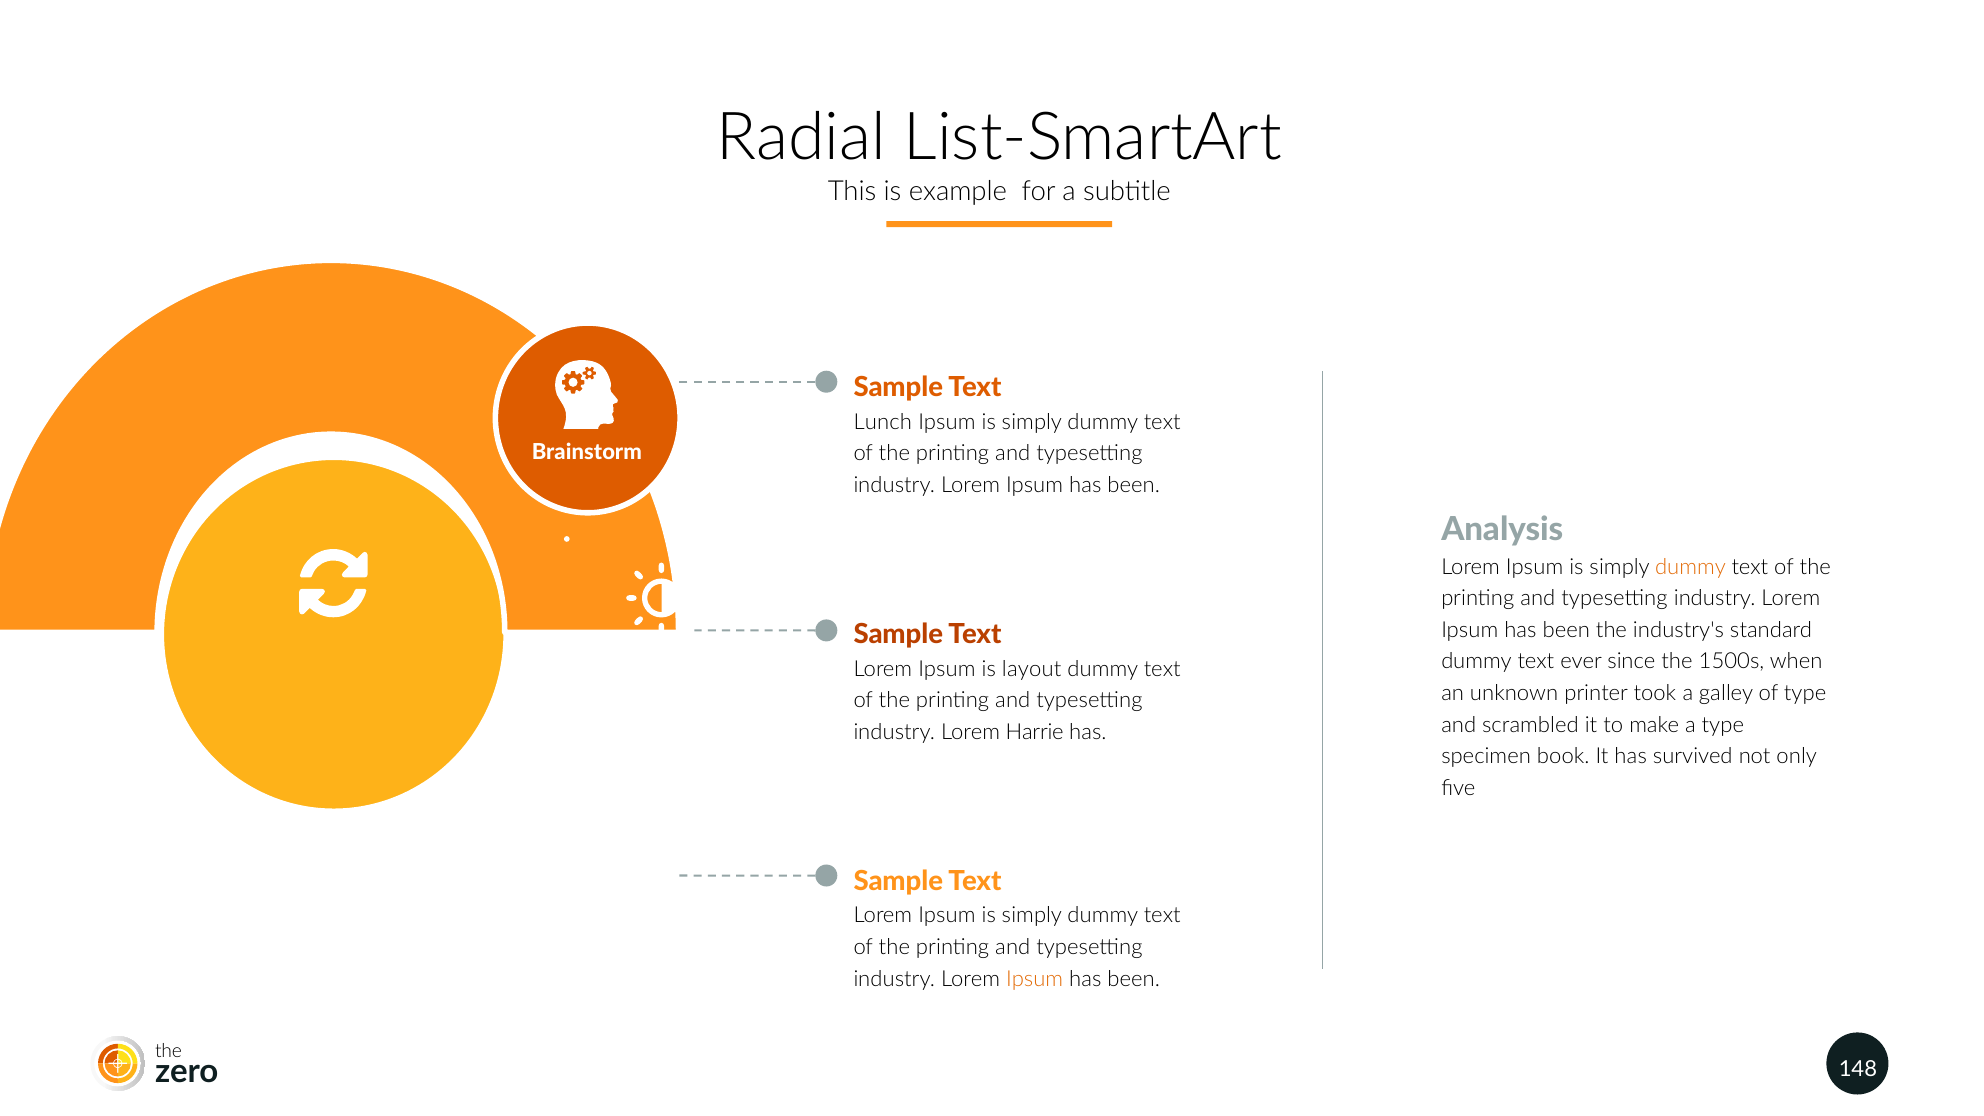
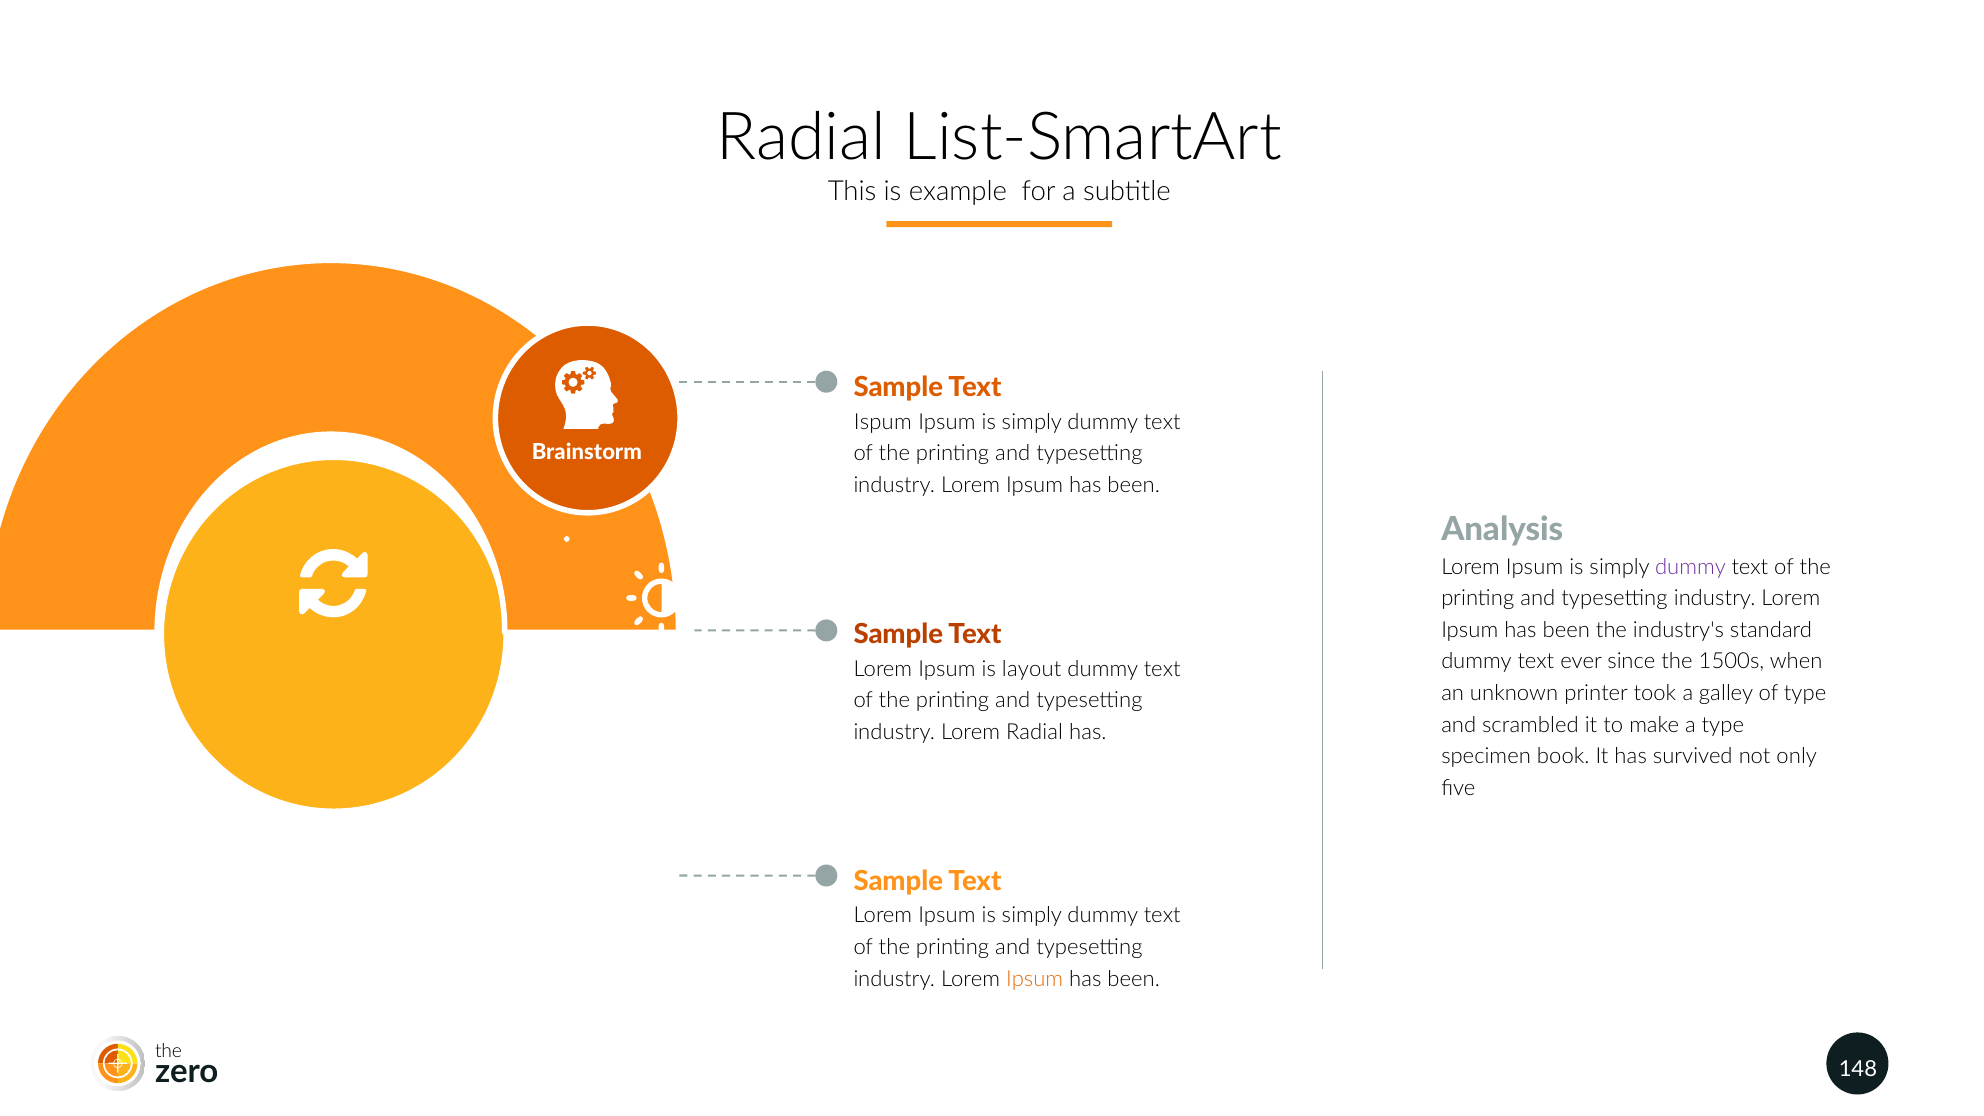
Lunch: Lunch -> Ispum (883, 422)
dummy colour: orange -> purple (1690, 567)
Lorem Harrie: Harrie -> Radial (1035, 732)
